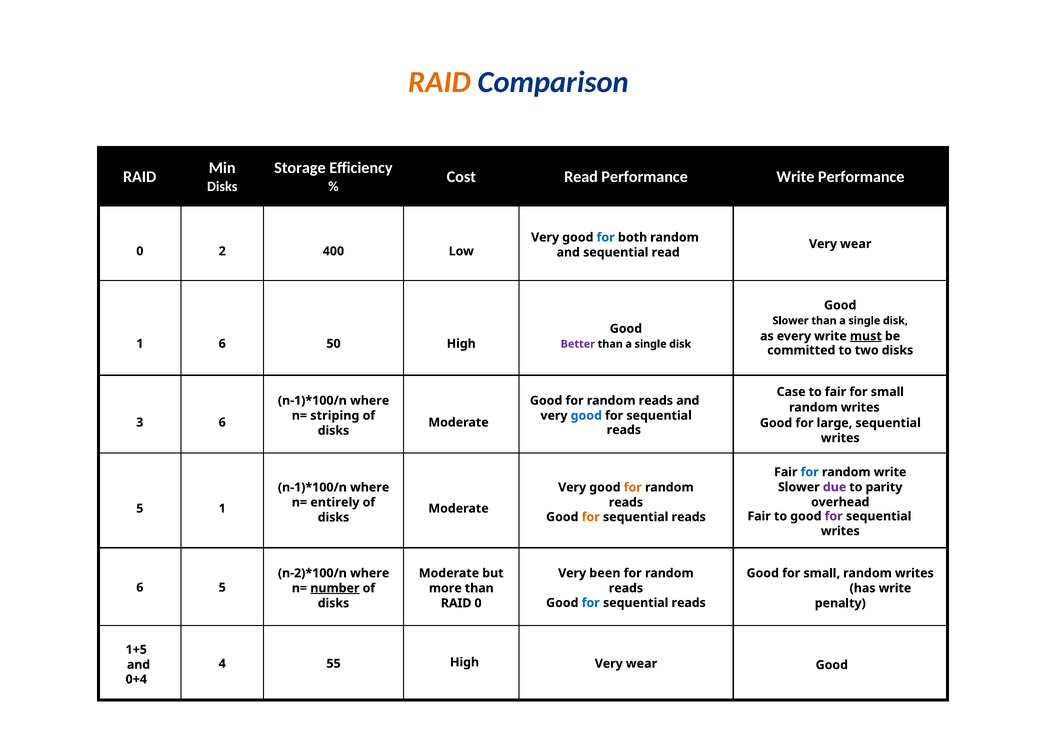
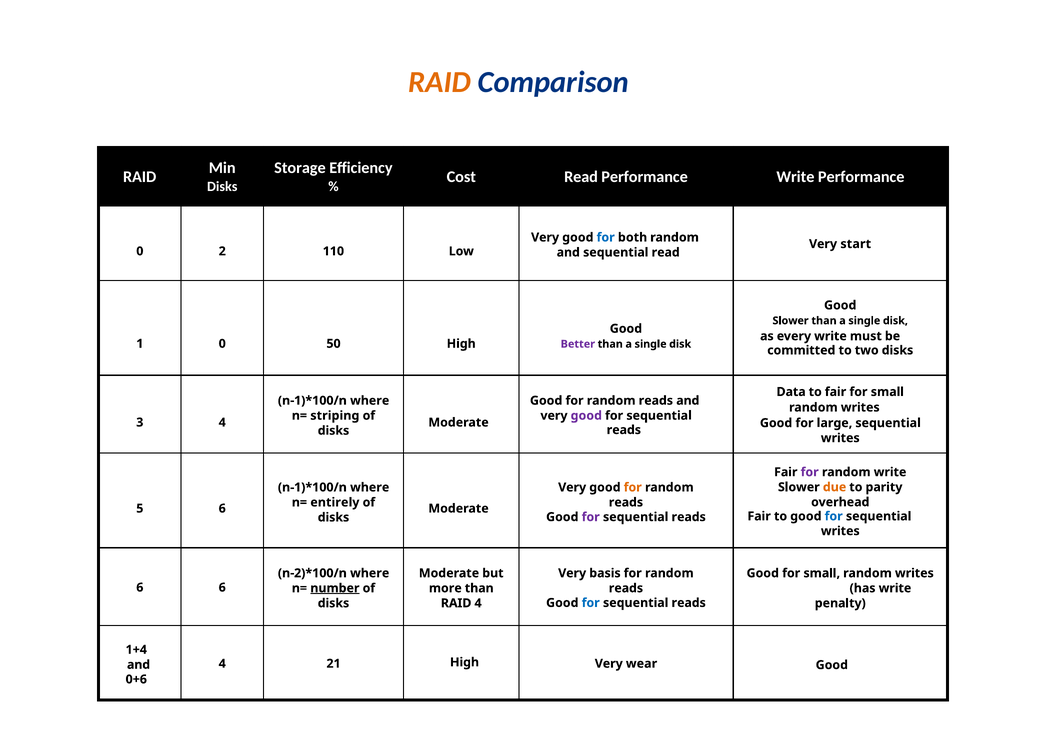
wear: wear -> start (856, 244)
400: 400 -> 110 (333, 251)
must underline: present -> none (866, 336)
1 6: 6 -> 0 (222, 344)
Case: Case -> Data (791, 392)
good colour: blue -> purple (586, 416)
3 6: 6 -> 4 (222, 422)
for colour: blue -> purple (810, 472)
due colour: purple -> orange (835, 487)
5 1: 1 -> 6 (222, 509)
for colour: purple -> blue (834, 516)
for colour: orange -> purple (591, 517)
been: been -> basis (605, 573)
6 5: 5 -> 6 (222, 588)
RAID 0: 0 -> 4 (478, 603)
1+5: 1+5 -> 1+4 (136, 650)
55: 55 -> 21 (334, 664)
0+4: 0+4 -> 0+6 (136, 679)
